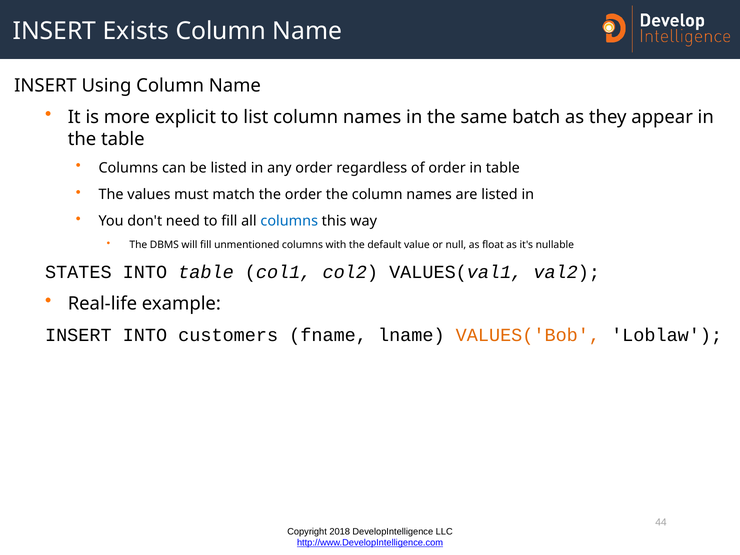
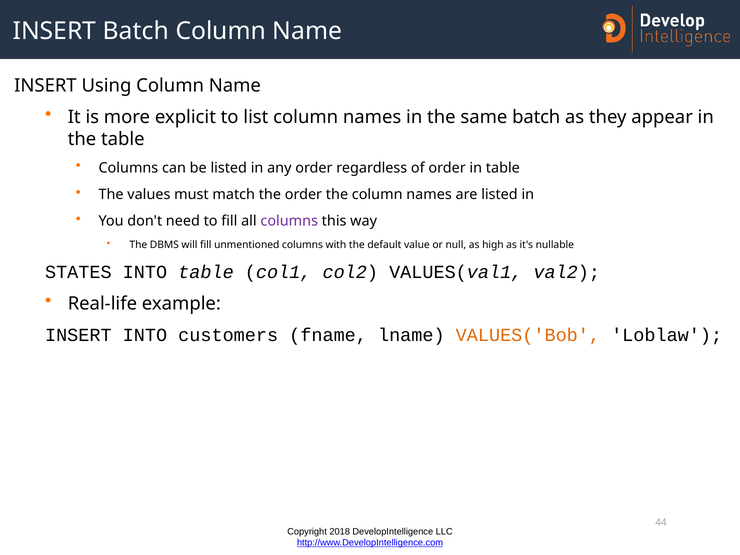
INSERT Exists: Exists -> Batch (136, 31)
columns colour: blue -> purple (289, 221)
float: float -> high (493, 245)
